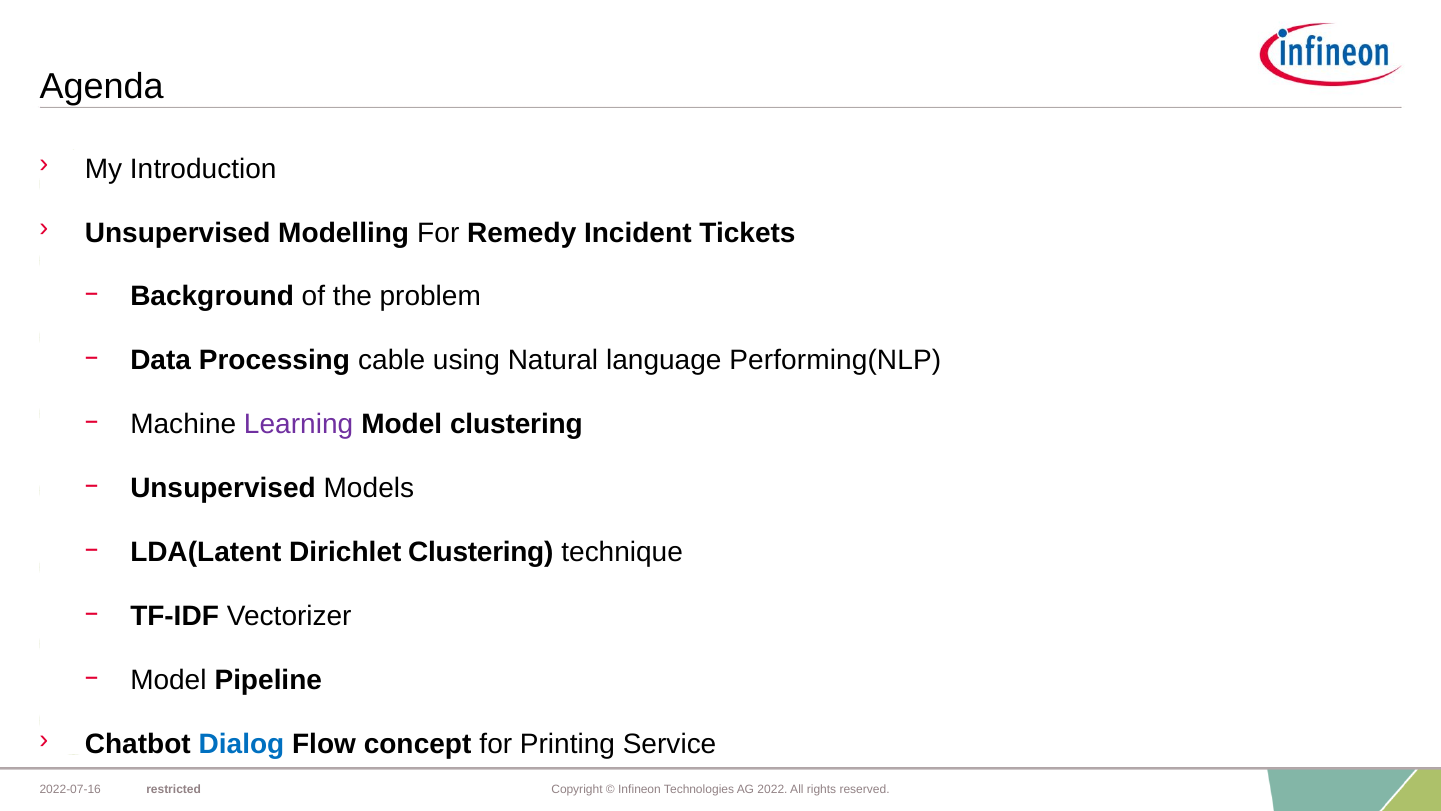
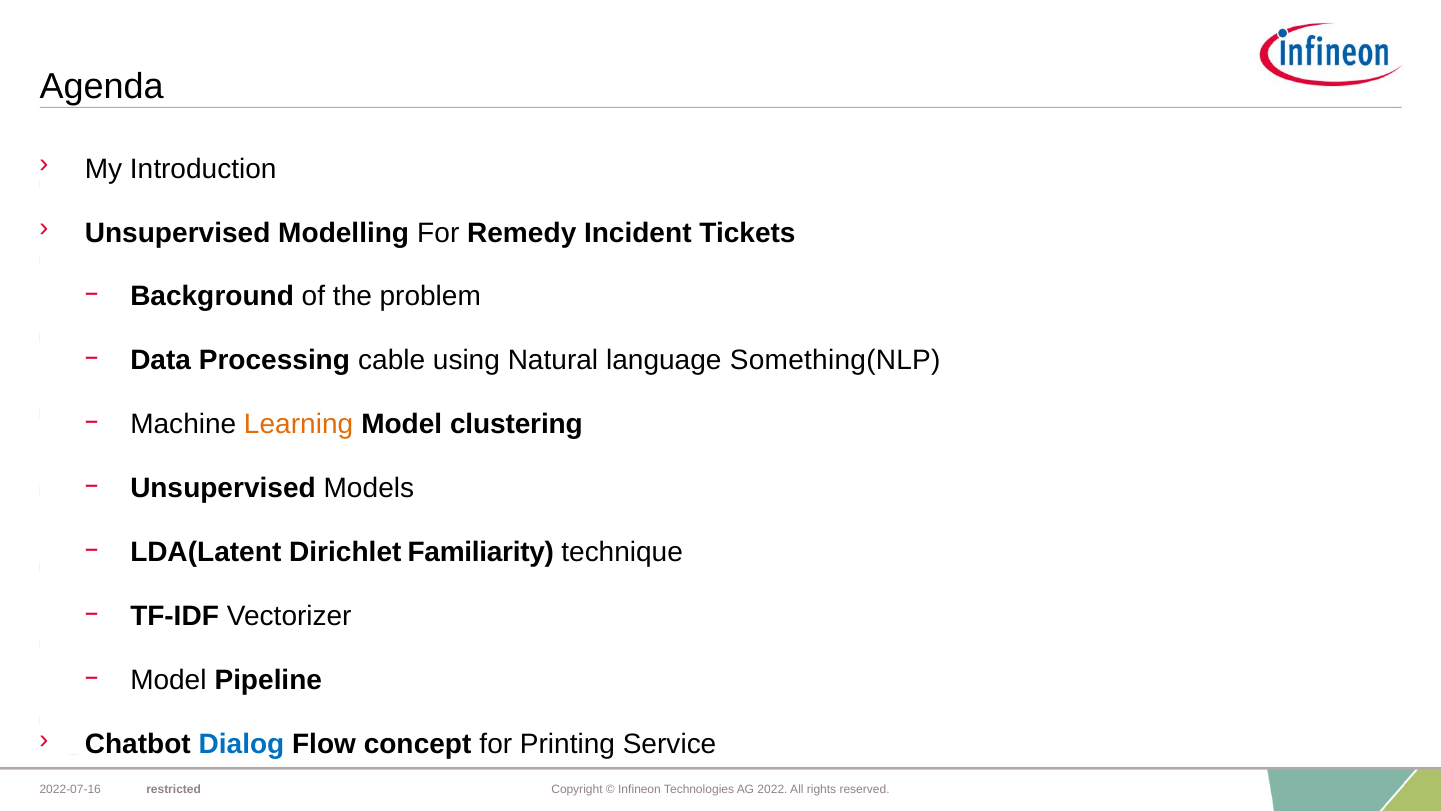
Performing(NLP: Performing(NLP -> Something(NLP (835, 361)
Learning colour: purple -> orange (299, 424)
Dirichlet Clustering: Clustering -> Familiarity (481, 552)
